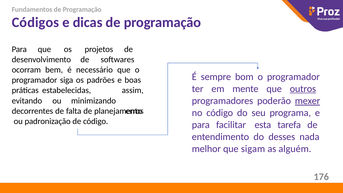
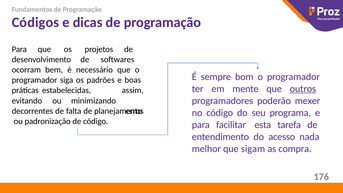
mexer underline: present -> none (308, 101)
desses: desses -> acesso (282, 137)
alguém: alguém -> compra (295, 149)
